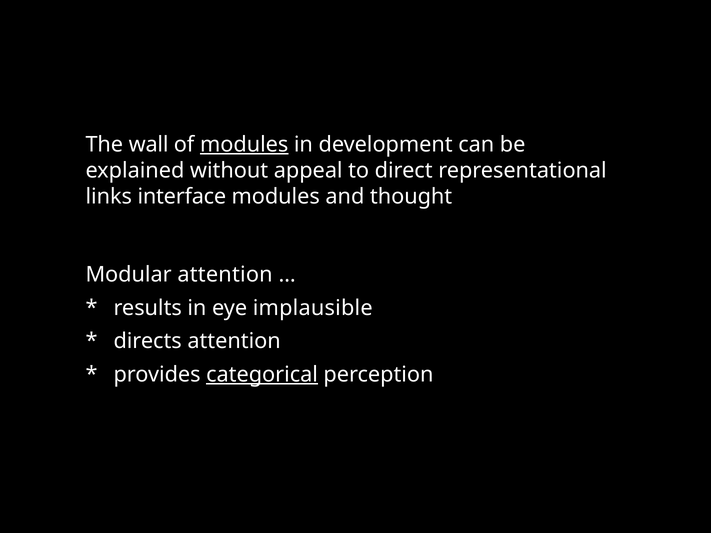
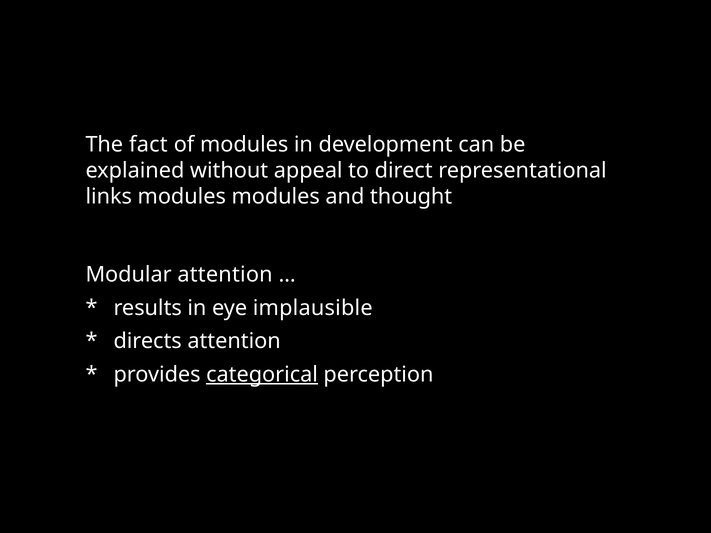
wall: wall -> fact (148, 145)
modules underline: present -> none (244, 145)
links interface: interface -> modules (182, 197)
